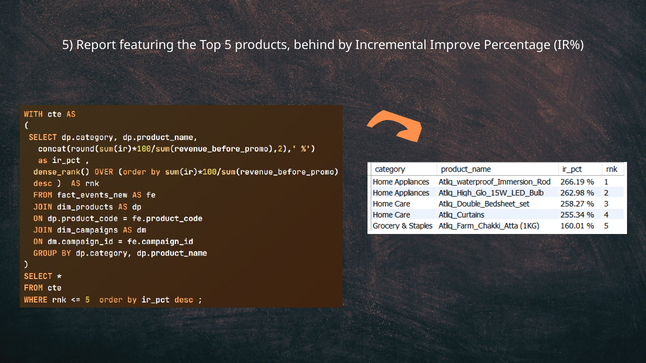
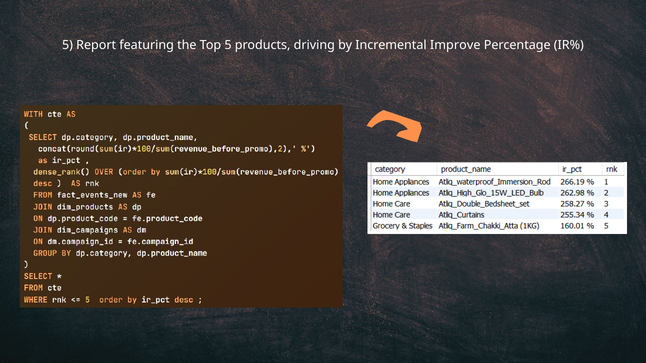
behind: behind -> driving (314, 45)
